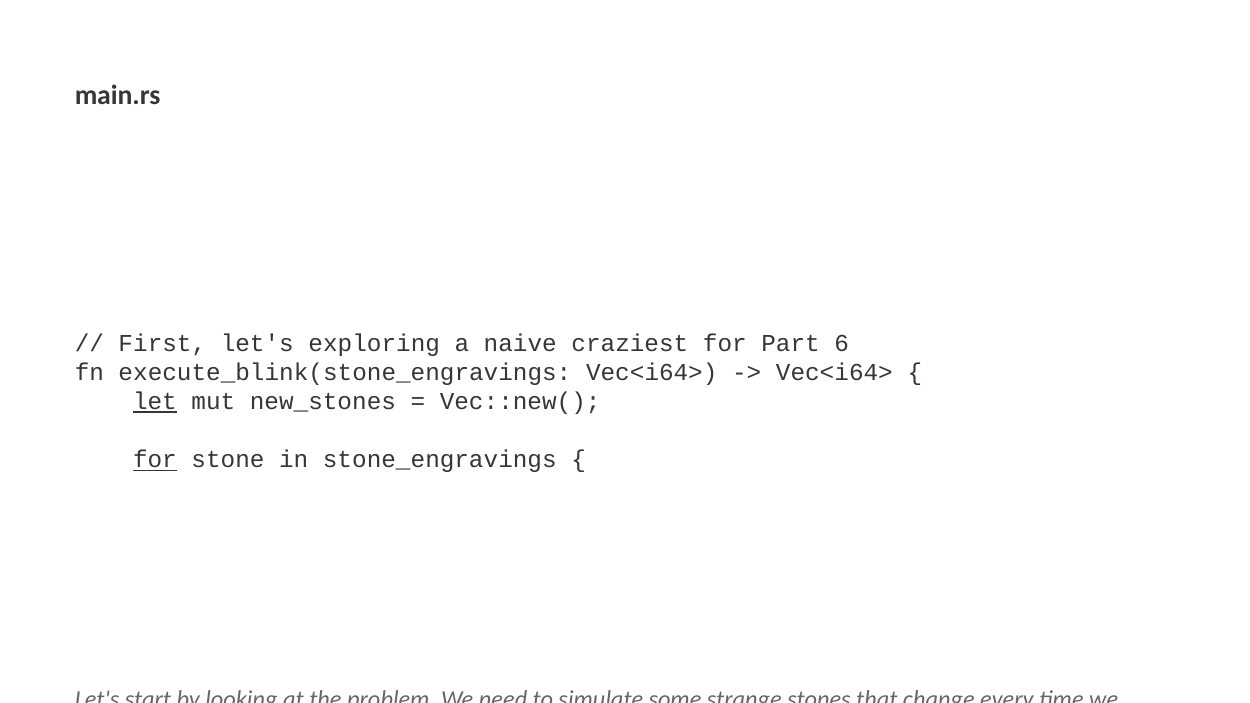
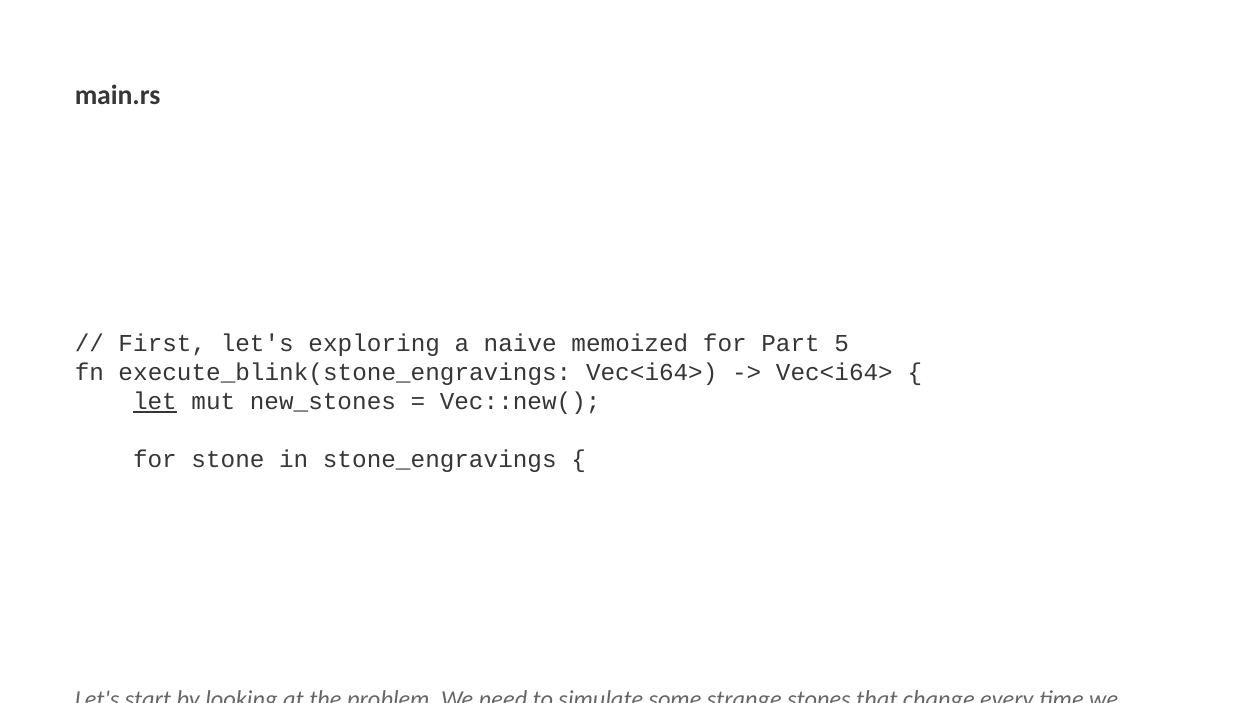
craziest: craziest -> memoized (630, 343)
6: 6 -> 5 (842, 343)
for underline: present -> none (155, 460)
